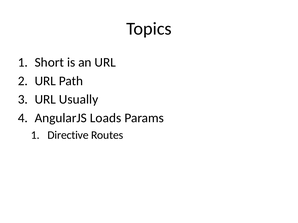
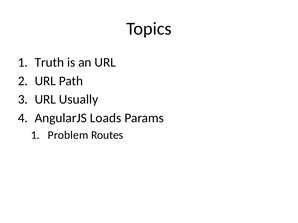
Short: Short -> Truth (49, 63)
Directive: Directive -> Problem (68, 135)
